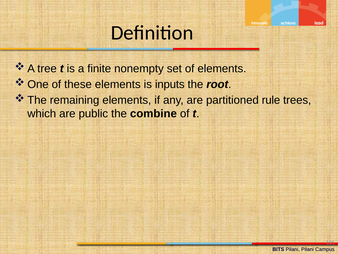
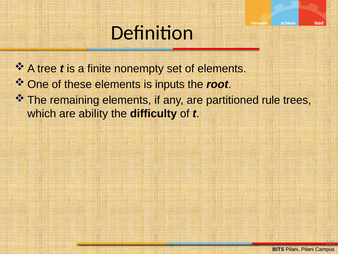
public: public -> ability (93, 113)
combine: combine -> difficulty (153, 113)
